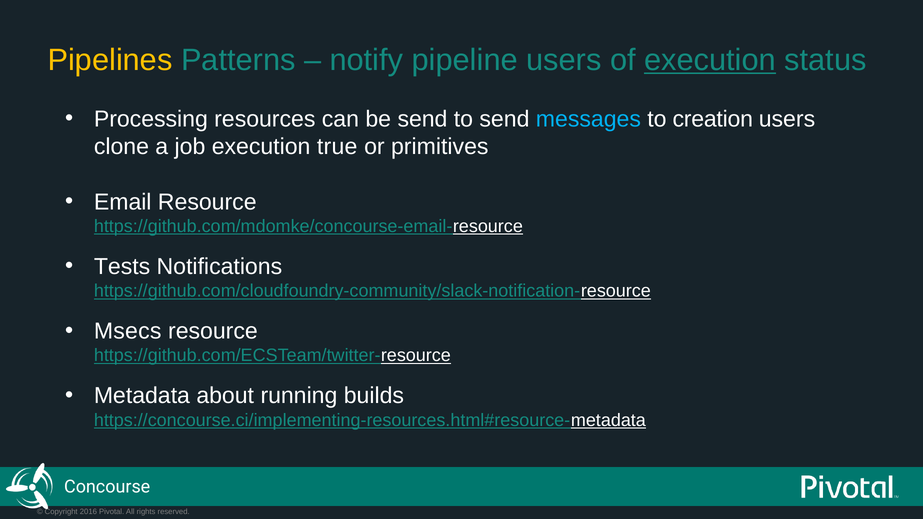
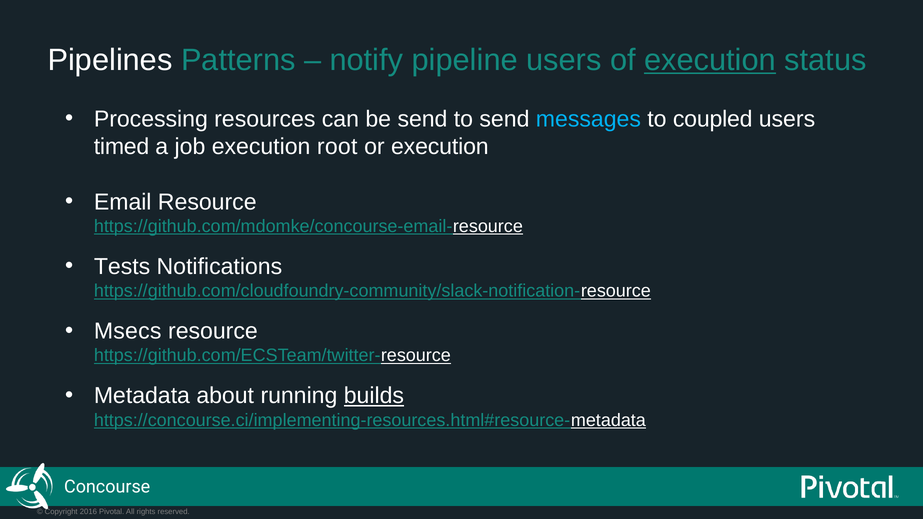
Pipelines colour: yellow -> white (110, 60)
creation: creation -> coupled (713, 119)
clone: clone -> timed (122, 147)
true: true -> root (337, 147)
or primitives: primitives -> execution (440, 147)
builds underline: none -> present (374, 396)
